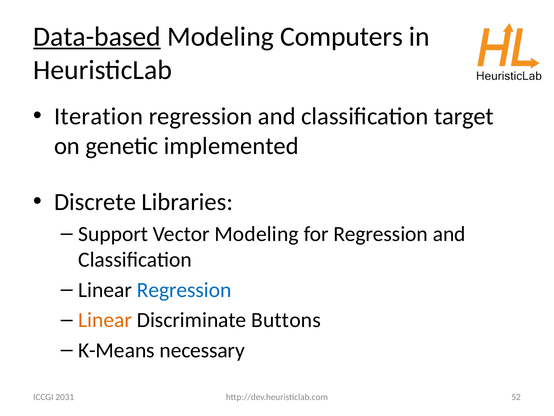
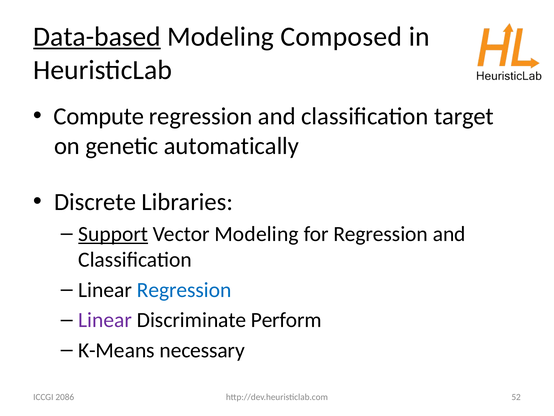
Computers: Computers -> Composed (341, 37)
Iteration: Iteration -> Compute (99, 116)
implemented: implemented -> automatically (231, 146)
Support underline: none -> present (113, 234)
Linear colour: orange -> purple (105, 320)
Buttons: Buttons -> Perform (286, 320)
2031: 2031 -> 2086 (65, 397)
